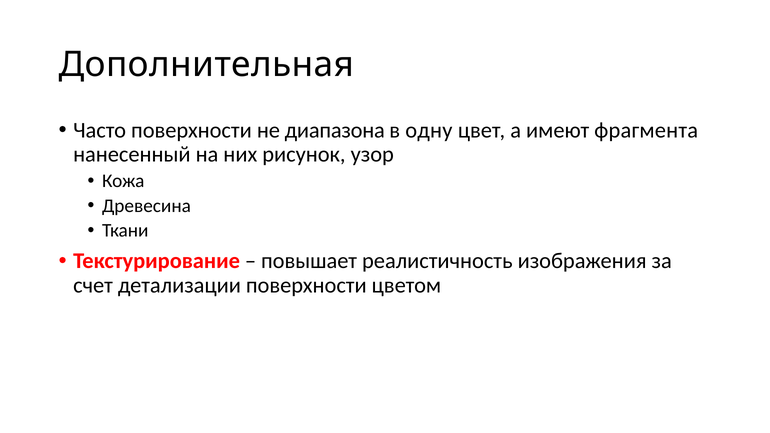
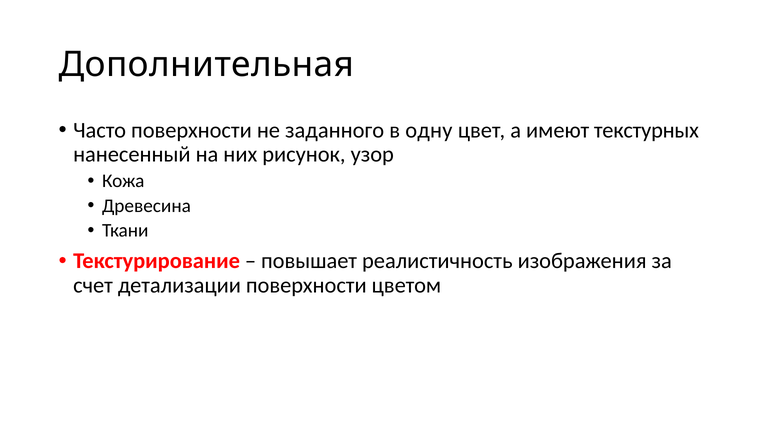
диапазона: диапазона -> заданного (335, 130)
фрагмента: фрагмента -> текстурных (646, 130)
